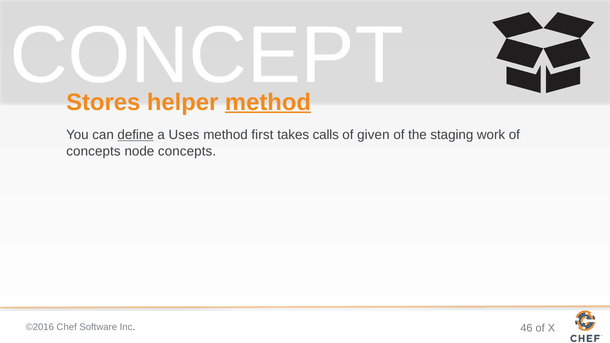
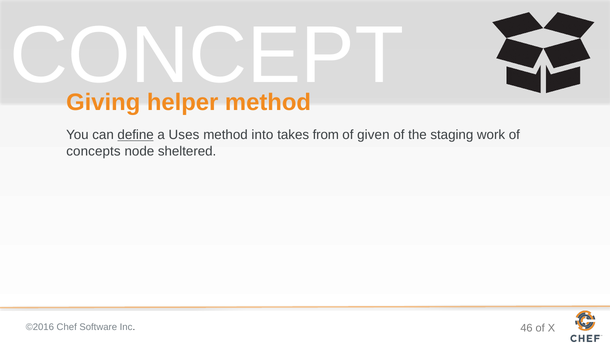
Stores: Stores -> Giving (103, 102)
method underline: present -> none (268, 102)
first: first -> into (262, 135)
calls: calls -> from (326, 135)
node concepts: concepts -> sheltered (187, 151)
